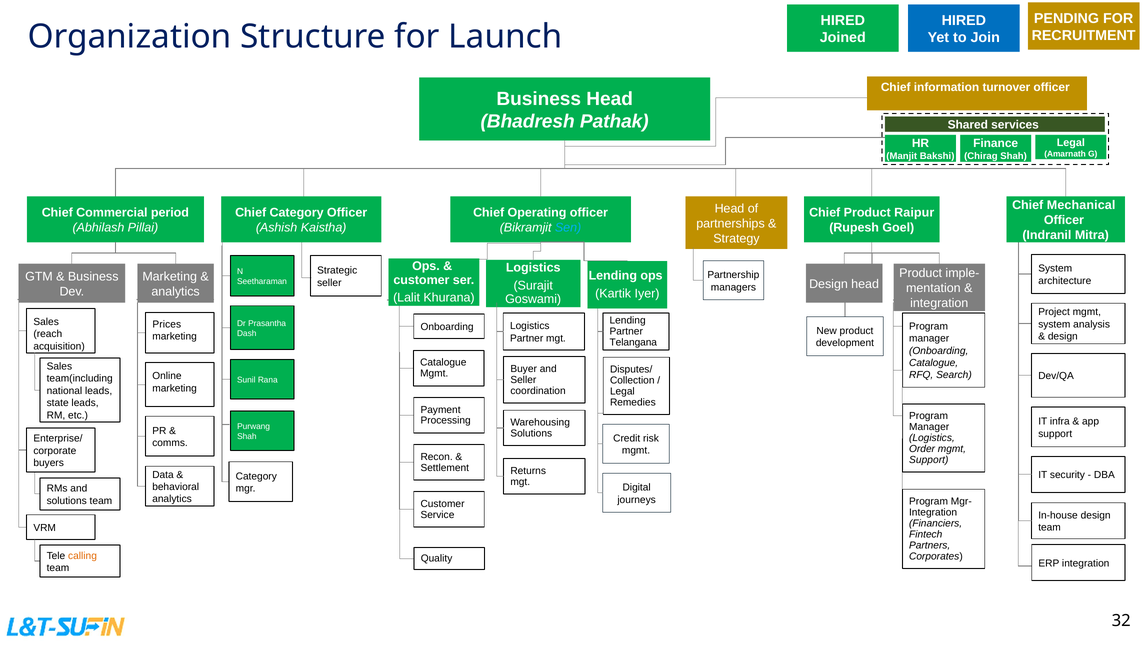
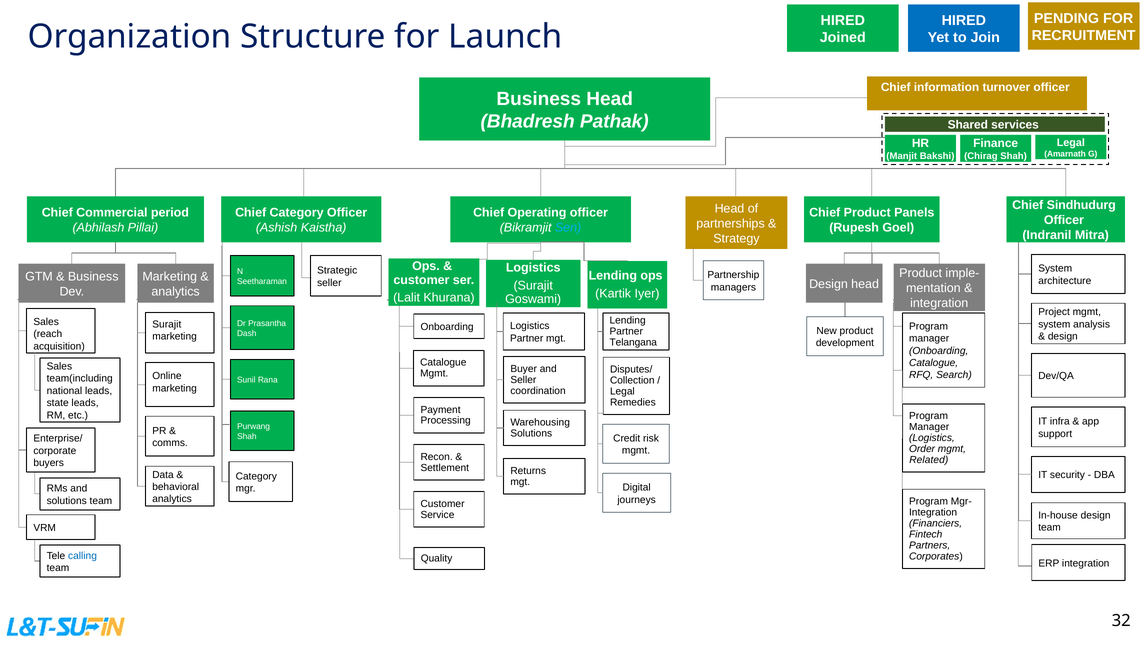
Mechanical: Mechanical -> Sindhudurg (1081, 205)
Raipur: Raipur -> Panels (914, 213)
Prices: Prices -> Surajit (167, 324)
Support: Support -> Related (929, 460)
calling colour: orange -> blue (82, 555)
